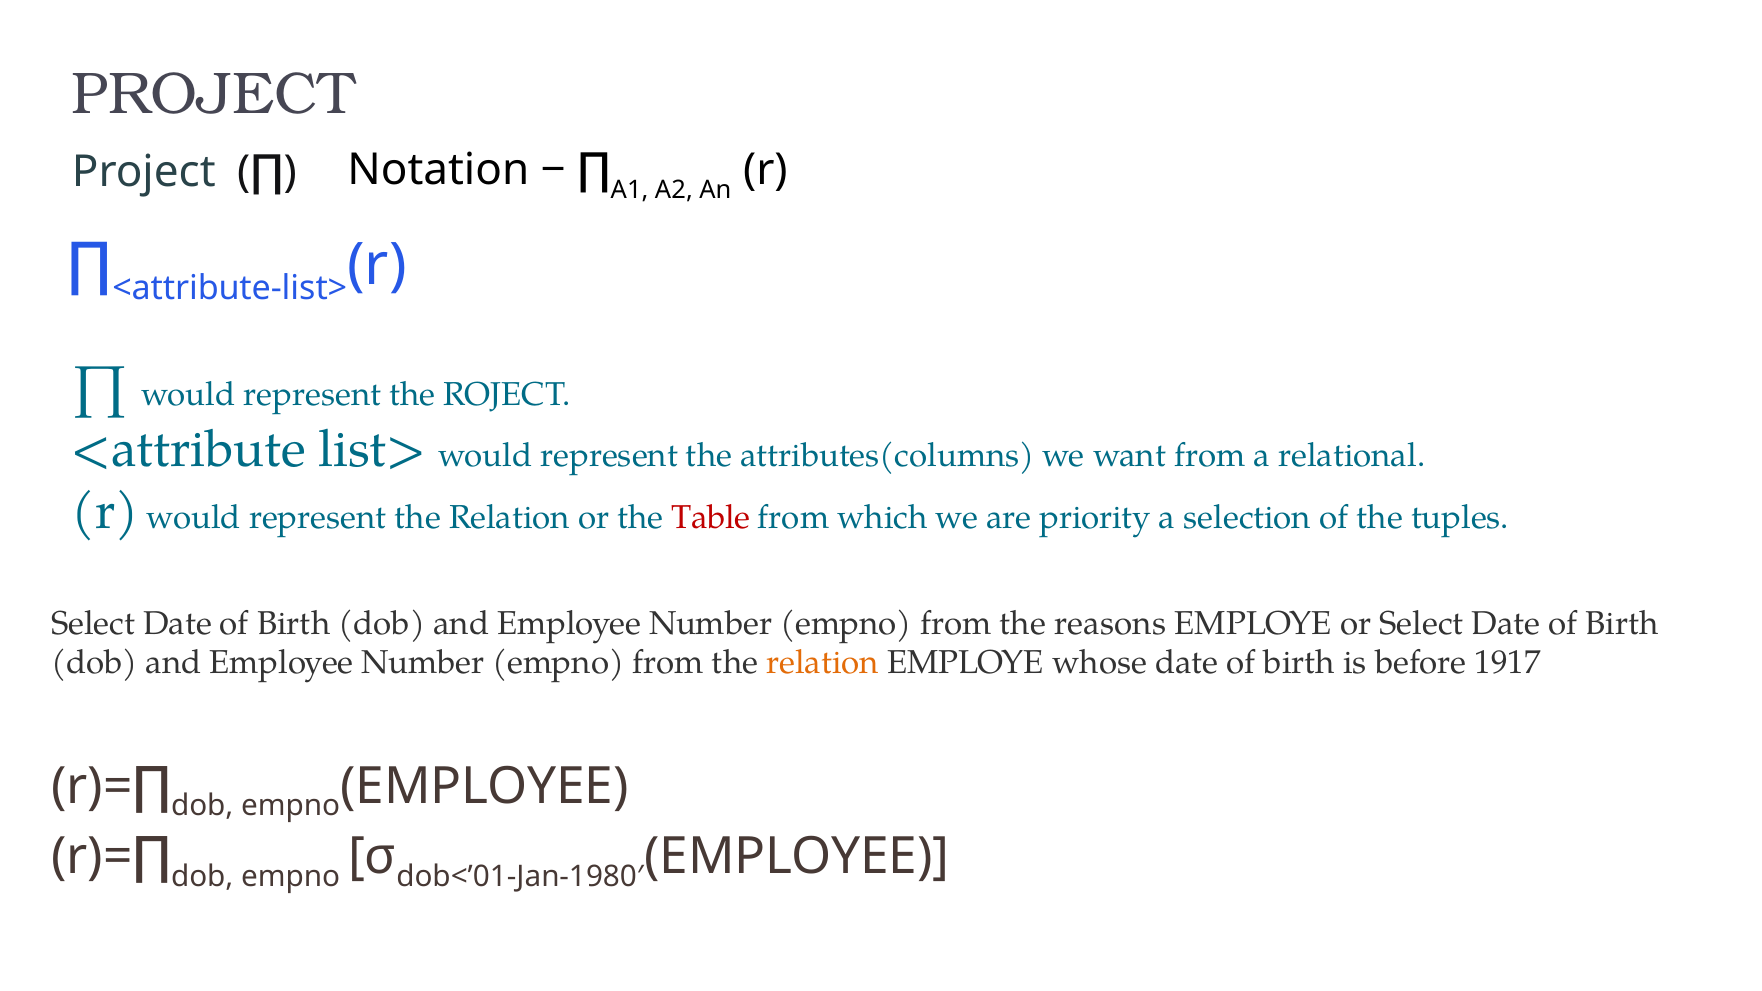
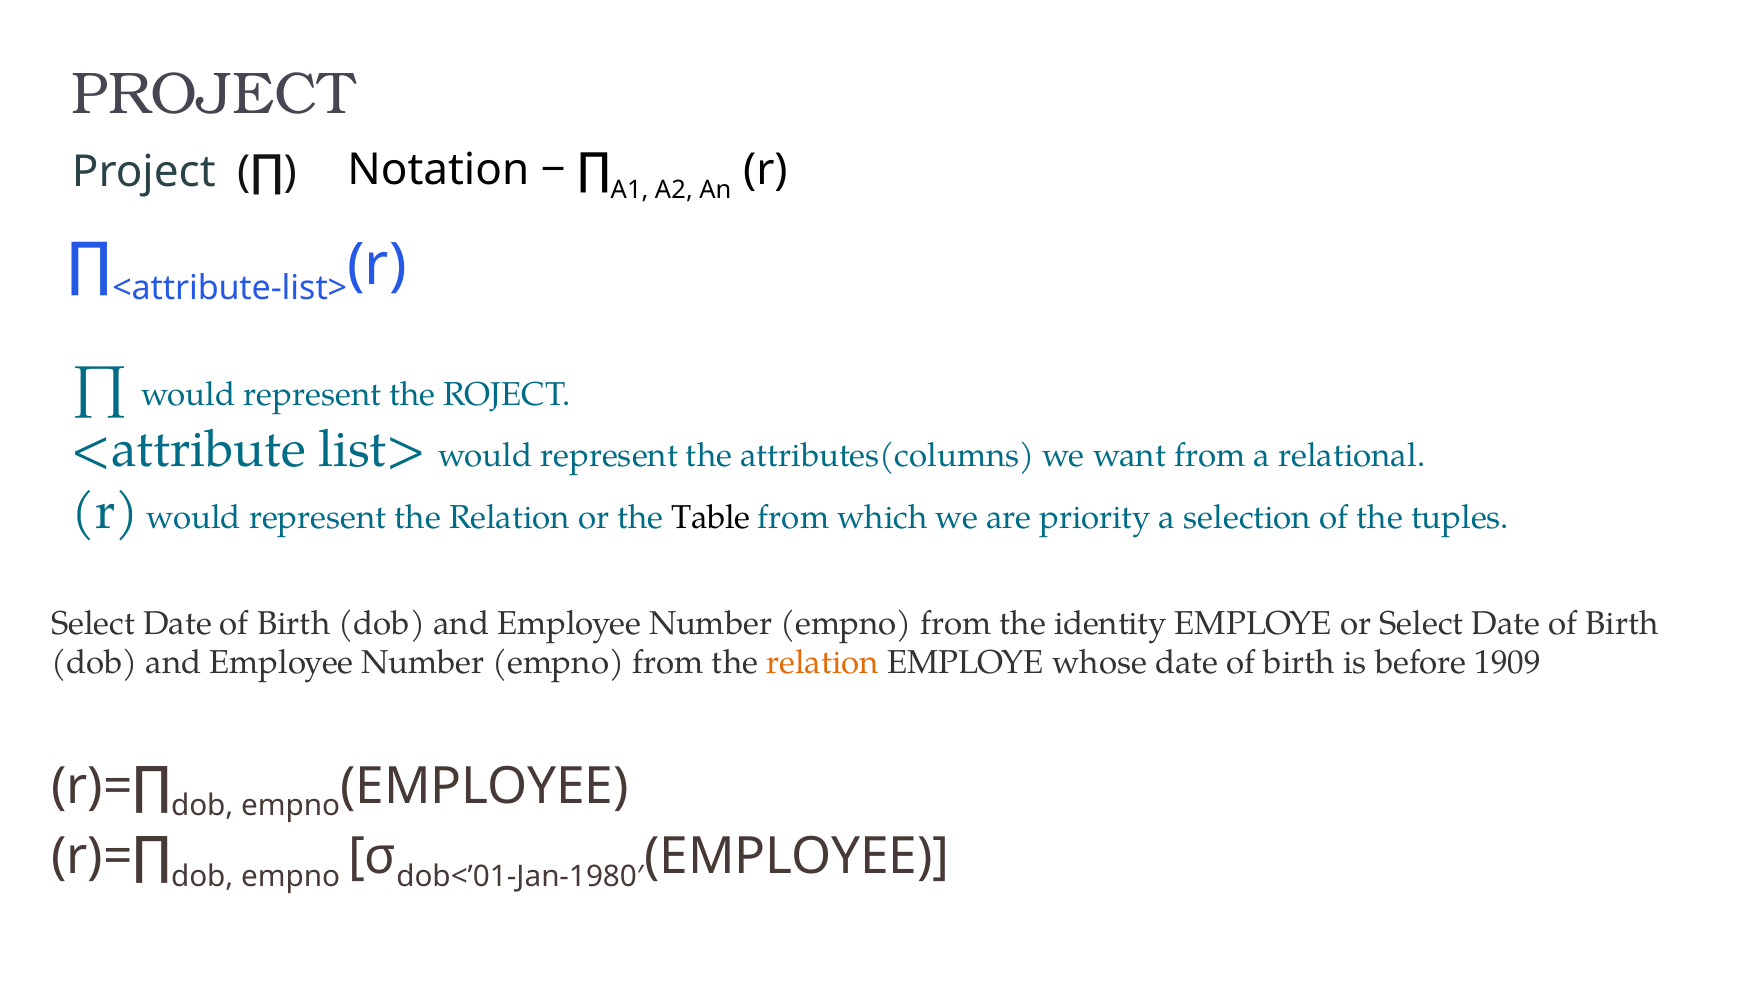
Table colour: red -> black (711, 518)
reasons: reasons -> identity (1110, 623)
1917: 1917 -> 1909 (1508, 663)
